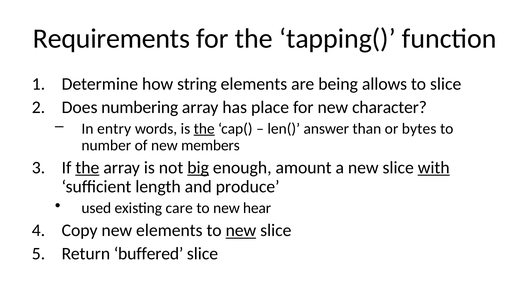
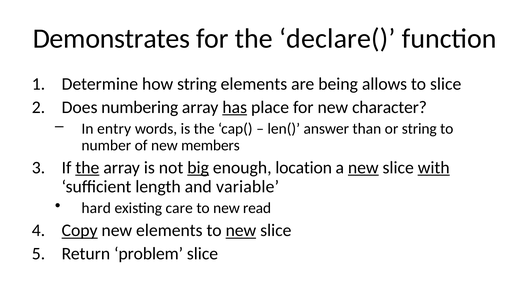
Requirements: Requirements -> Demonstrates (111, 39)
tapping(: tapping( -> declare( (337, 39)
has underline: none -> present (235, 107)
the underline: present -> none (204, 129)
or bytes: bytes -> string (419, 129)
amount: amount -> location (304, 168)
new underline: none -> present (363, 168)
produce: produce -> variable (248, 187)
used: used -> hard (96, 208)
hear: hear -> read (257, 208)
Copy underline: none -> present (80, 231)
buffered: buffered -> problem (149, 254)
